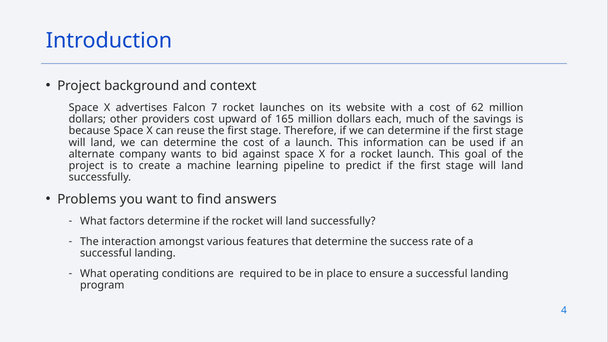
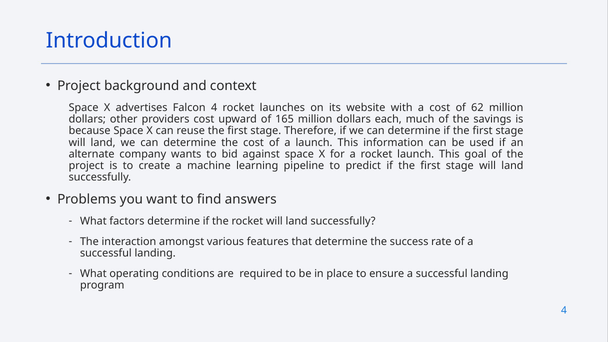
Falcon 7: 7 -> 4 (214, 108)
